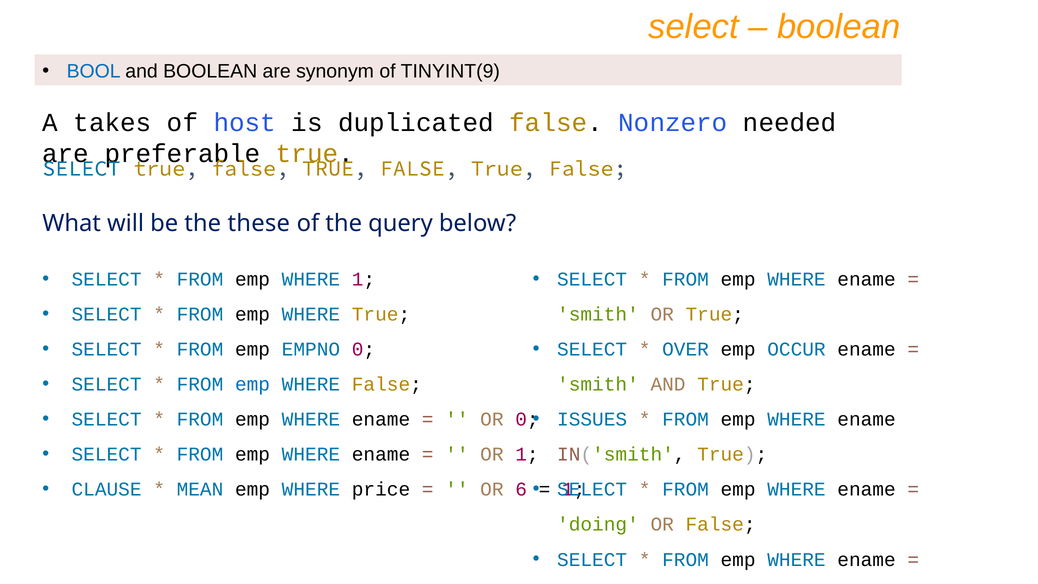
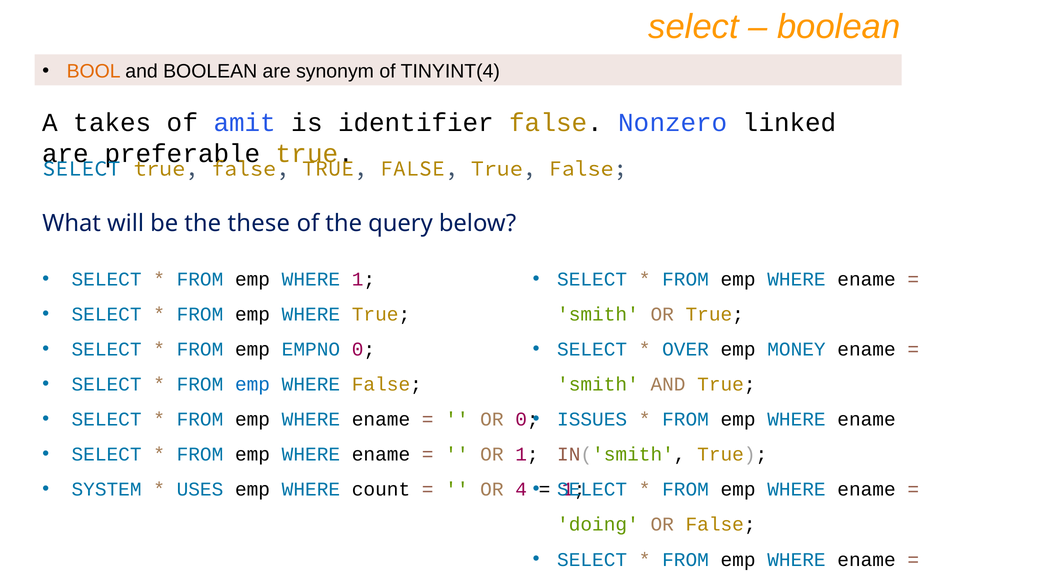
BOOL colour: blue -> orange (94, 71)
TINYINT(9: TINYINT(9 -> TINYINT(4 (450, 71)
host: host -> amit (245, 123)
duplicated: duplicated -> identifier (416, 123)
needed: needed -> linked (790, 123)
OCCUR: OCCUR -> MONEY (796, 349)
CLAUSE: CLAUSE -> SYSTEM (107, 489)
MEAN: MEAN -> USES (200, 489)
price: price -> count (381, 489)
6: 6 -> 4 (521, 489)
